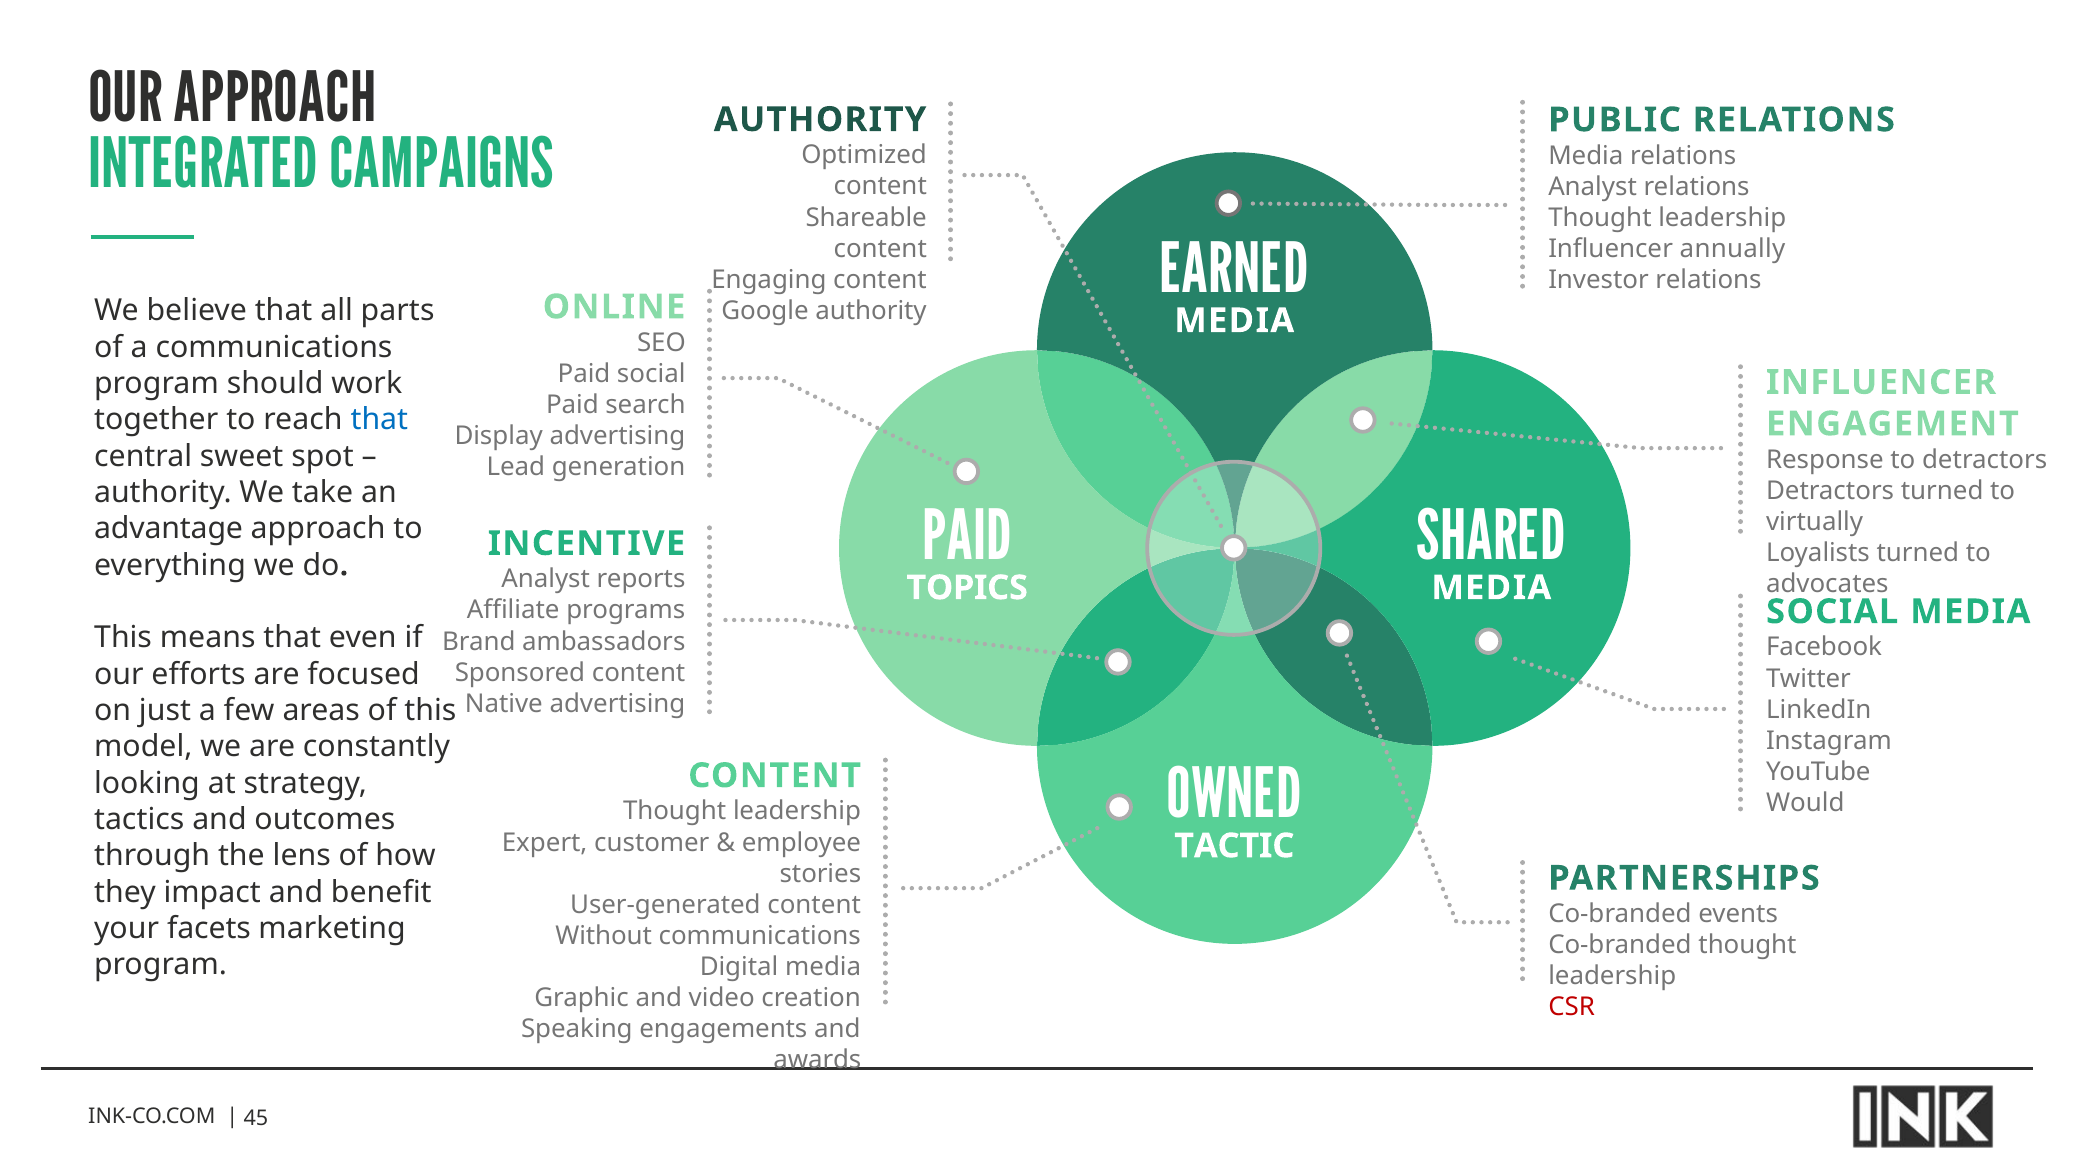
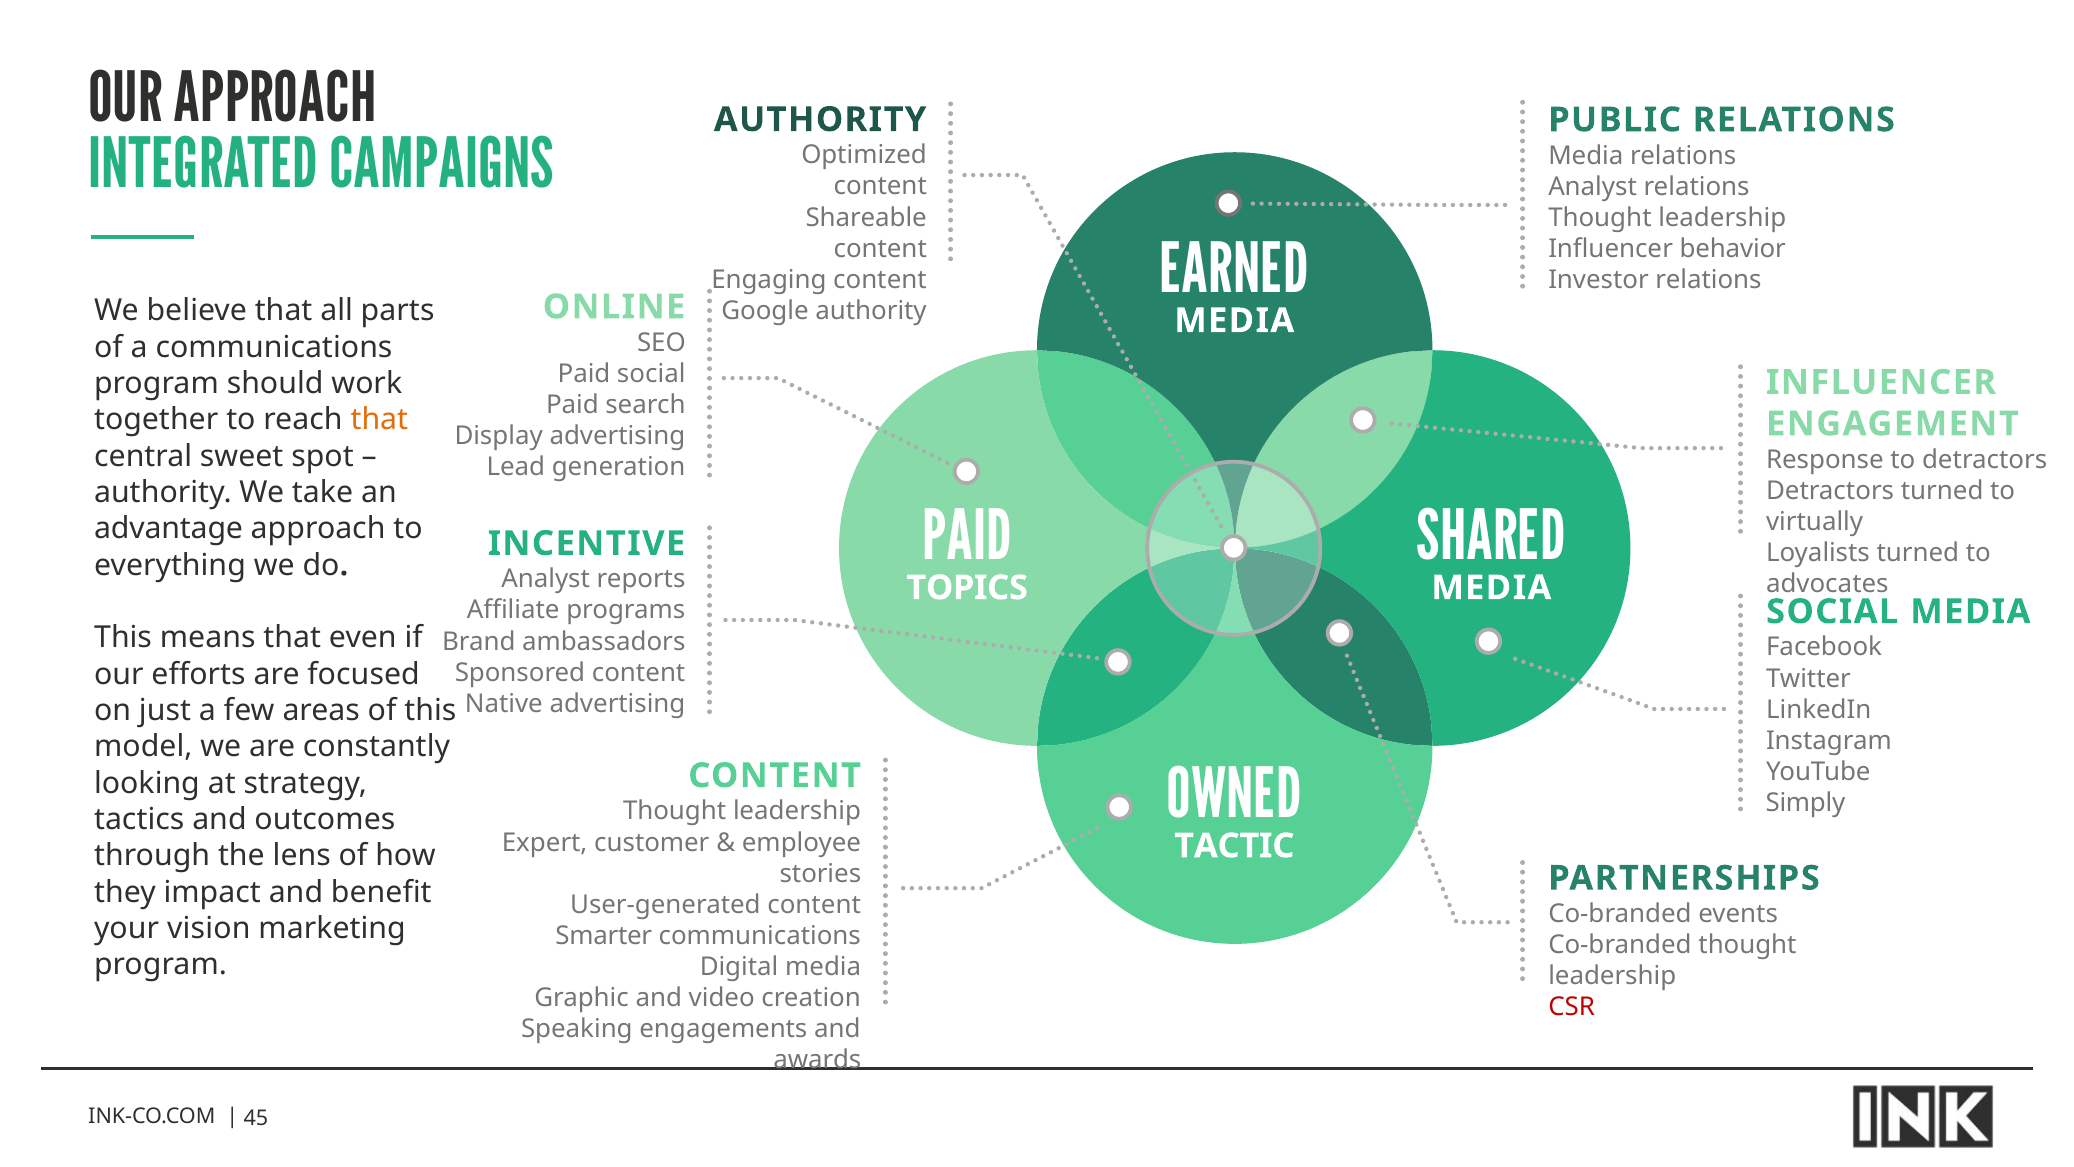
annually: annually -> behavior (1733, 249)
that colour: blue -> orange (379, 420)
Would: Would -> Simply (1805, 803)
facets: facets -> vision (209, 928)
Without: Without -> Smarter (604, 936)
